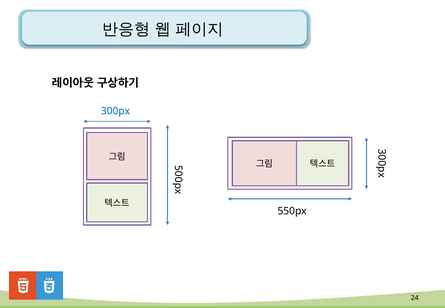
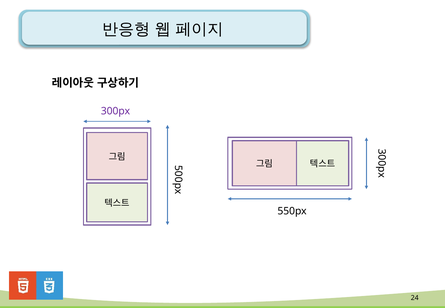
300px colour: blue -> purple (115, 111)
